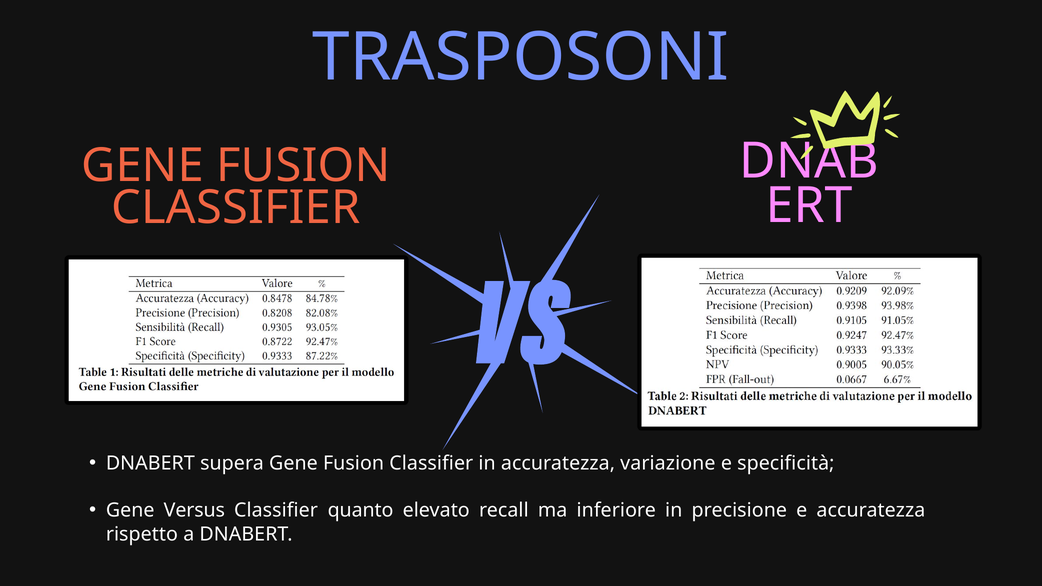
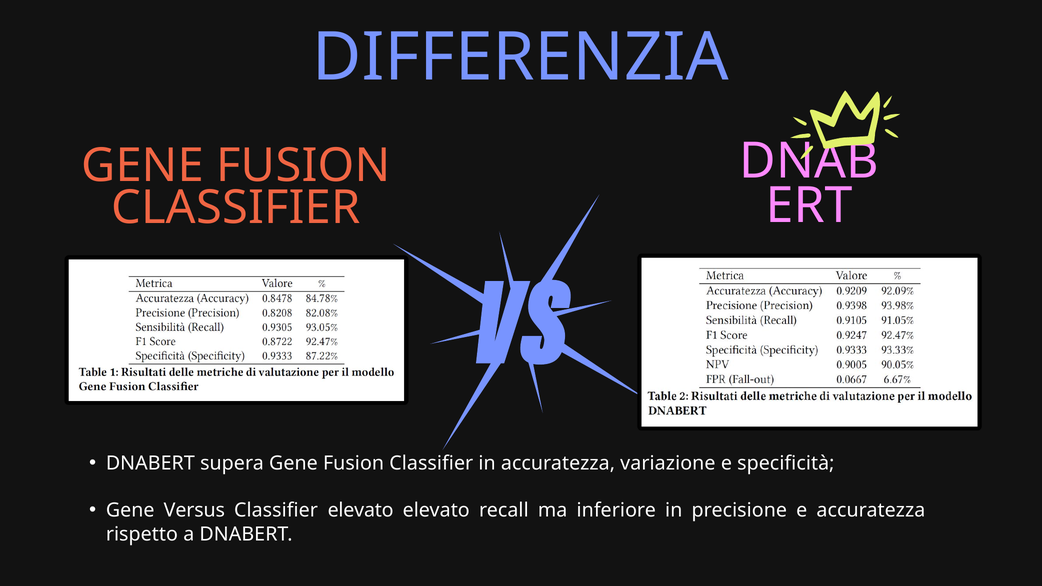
TRASPOSONI: TRASPOSONI -> DIFFERENZIA (521, 57)
Classifier quanto: quanto -> elevato (361, 511)
